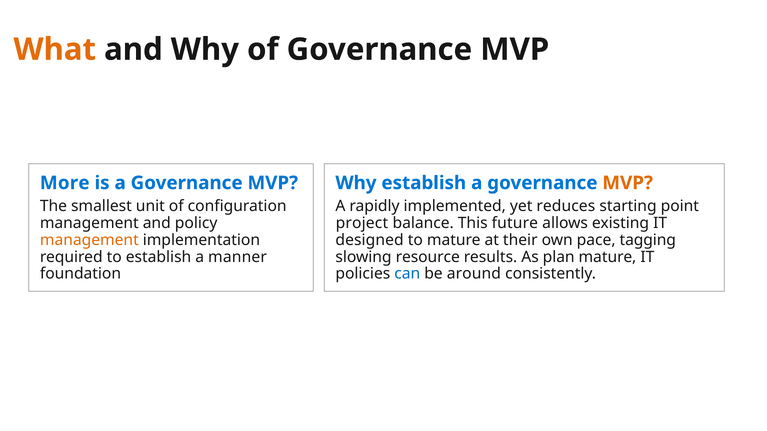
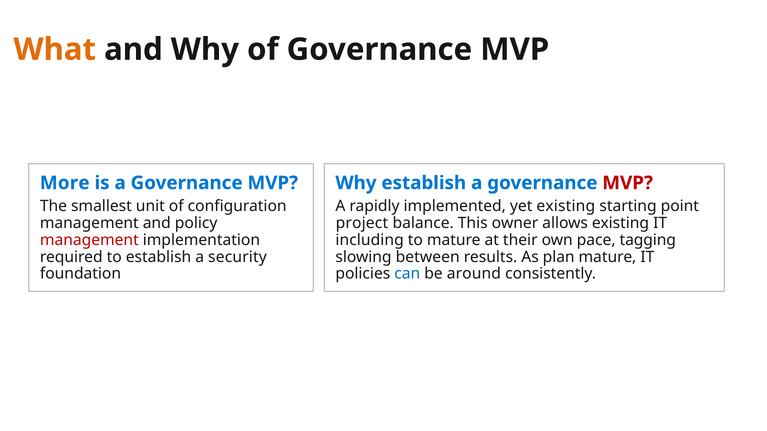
MVP colour: orange -> red (628, 183)
yet reduces: reduces -> existing (566, 206)
future: future -> owner (515, 223)
management colour: orange -> red (89, 240)
designed: designed -> including (370, 240)
manner: manner -> security (237, 257)
resource: resource -> between (428, 257)
